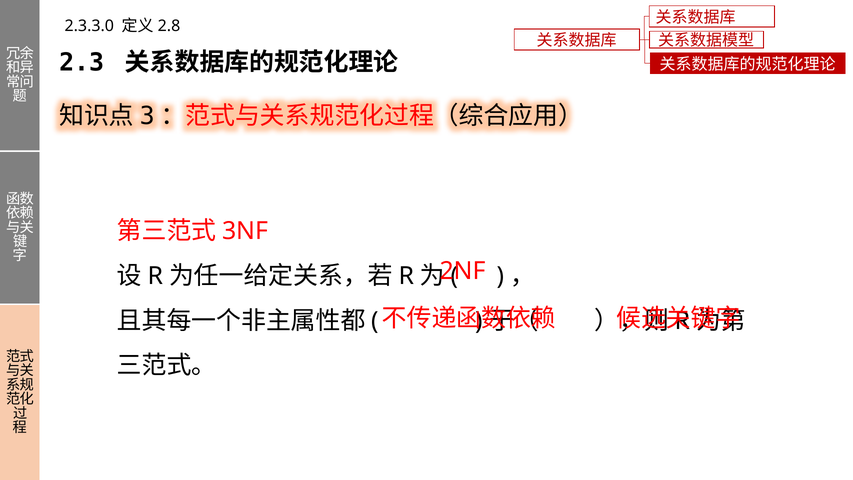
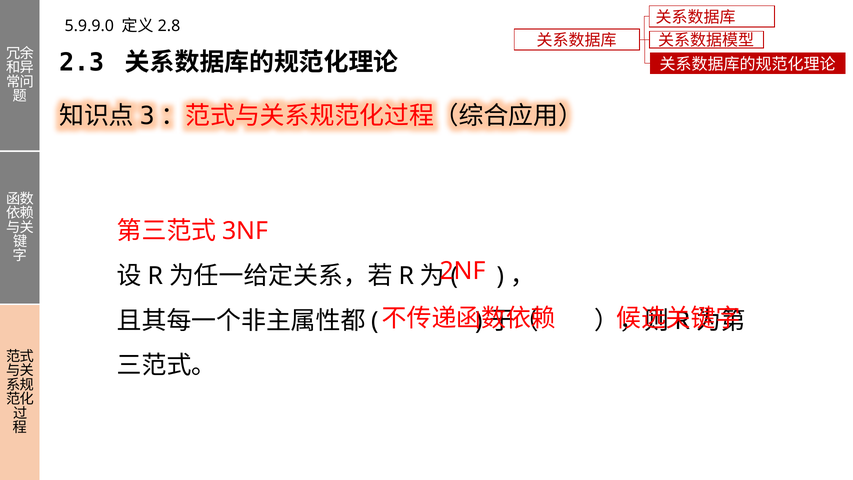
2.3.3.0: 2.3.3.0 -> 5.9.9.0 (89, 26)
